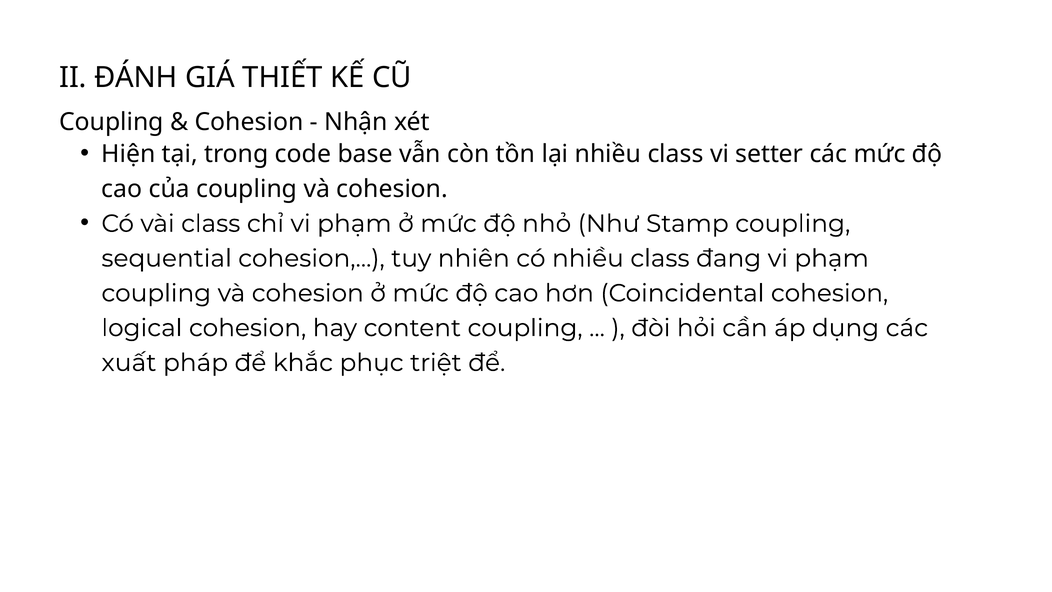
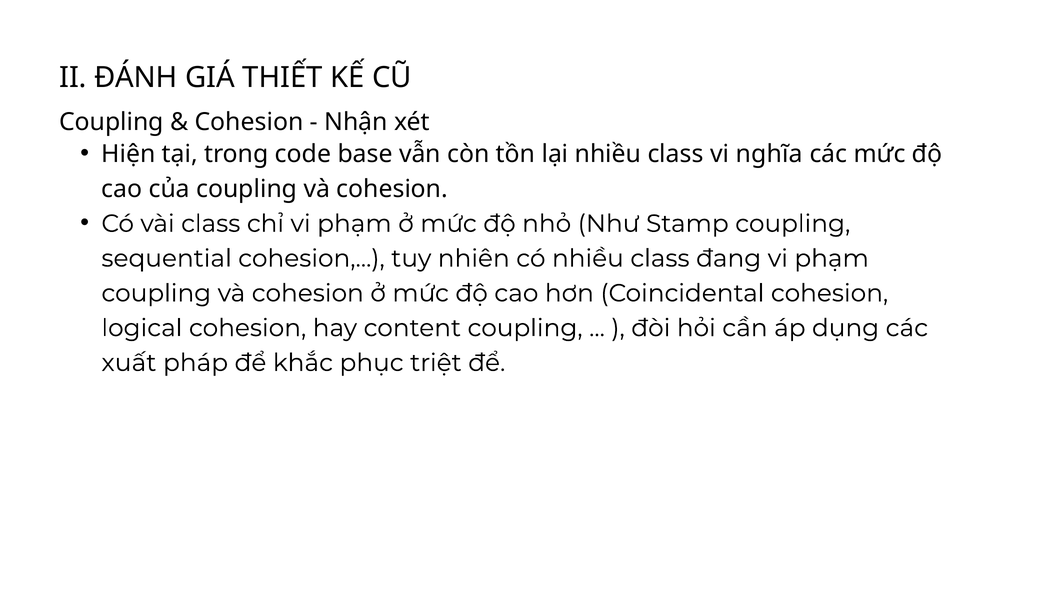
setter: setter -> nghĩa (769, 154)
